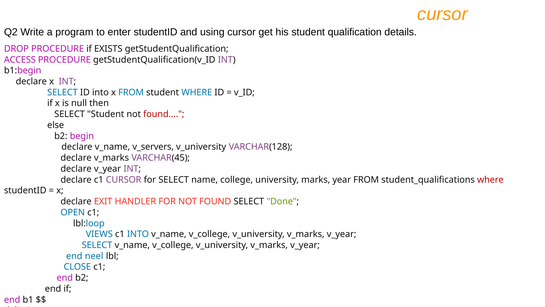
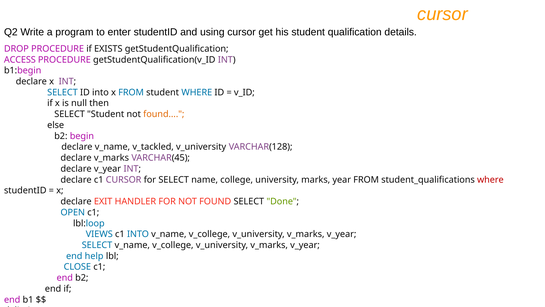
found colour: red -> orange (164, 114)
v_servers: v_servers -> v_tackled (153, 147)
neel: neel -> help (94, 256)
